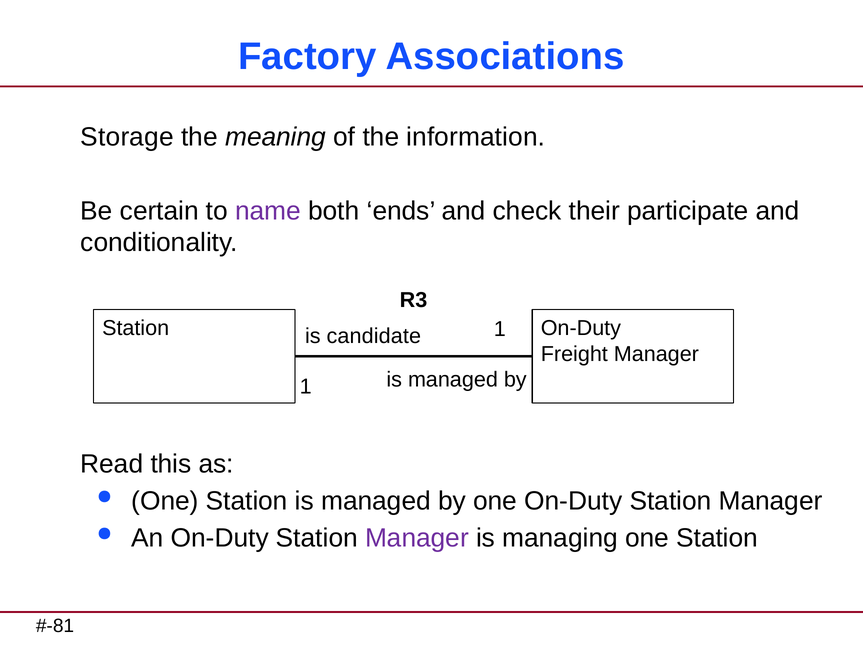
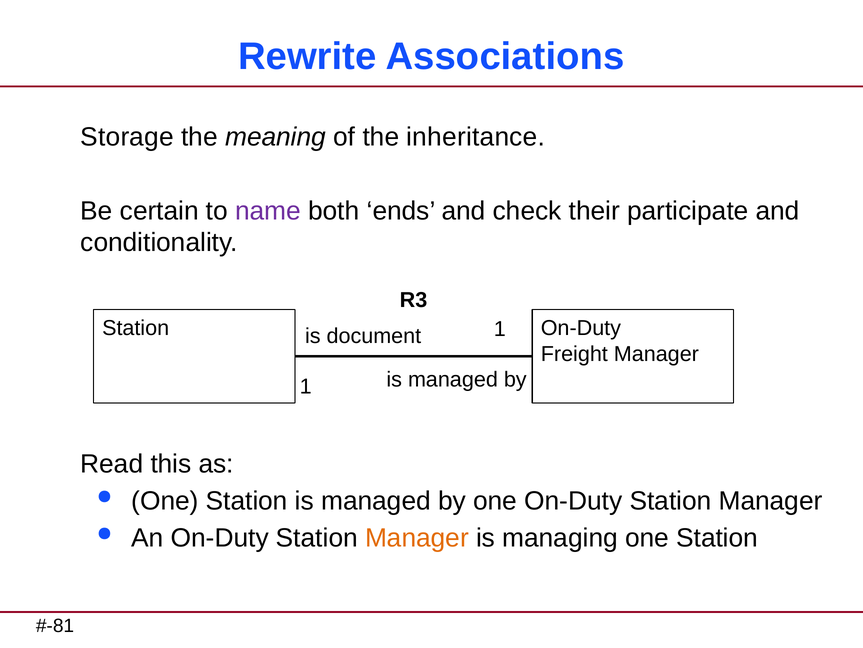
Factory: Factory -> Rewrite (307, 57)
information: information -> inheritance (476, 137)
candidate: candidate -> document (374, 336)
Manager colour: purple -> orange (417, 538)
